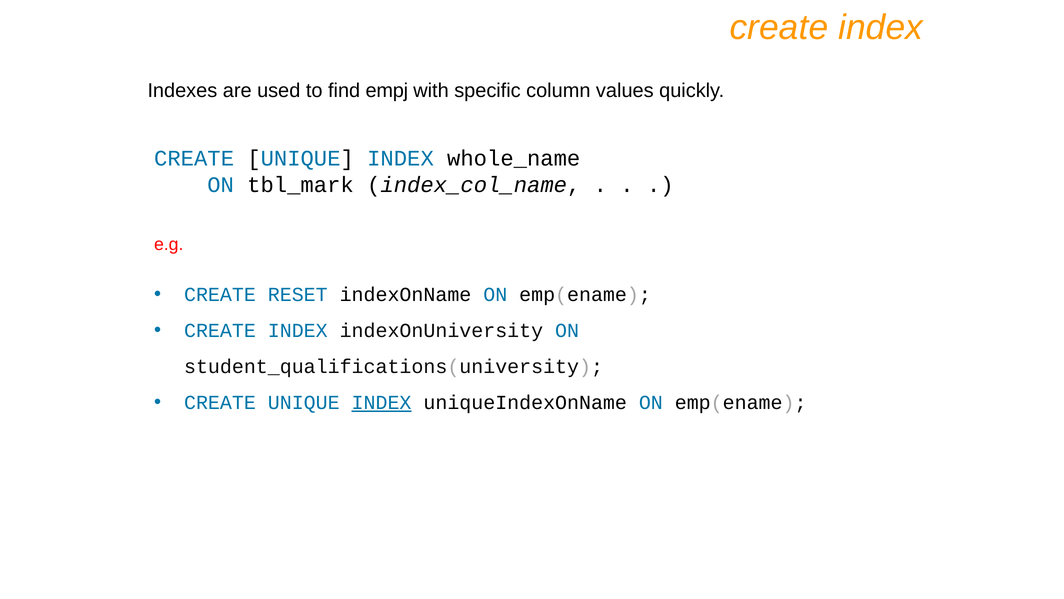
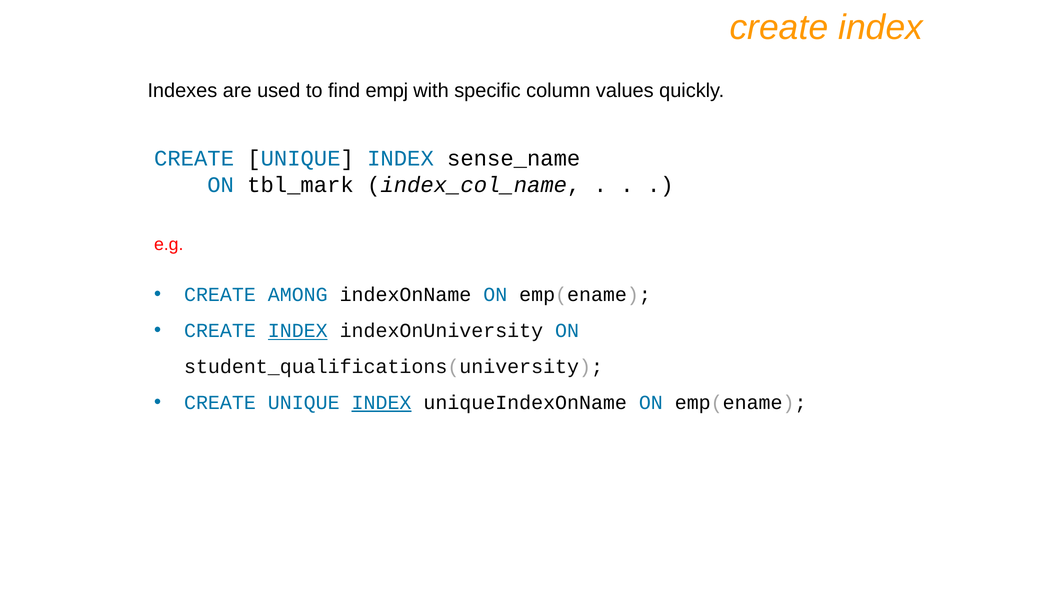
whole_name: whole_name -> sense_name (514, 158)
RESET: RESET -> AMONG (298, 295)
INDEX underline: none -> present (298, 331)
